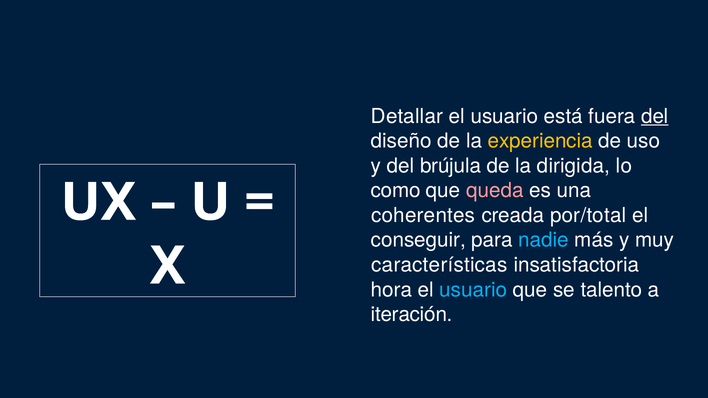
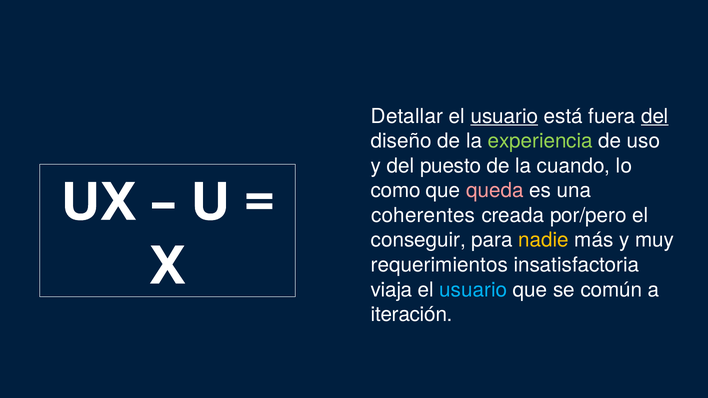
usuario underline: none -> present (504, 116)
experiencia colour: yellow -> light green (540, 141)
brújula: brújula -> puesto (451, 166)
dirigida: dirigida -> cuando (574, 166)
por/total: por/total -> por/pero (588, 215)
nadie colour: light blue -> yellow (544, 240)
características: características -> requerimientos (439, 265)
hora: hora -> viaja (392, 290)
talento: talento -> común (611, 290)
